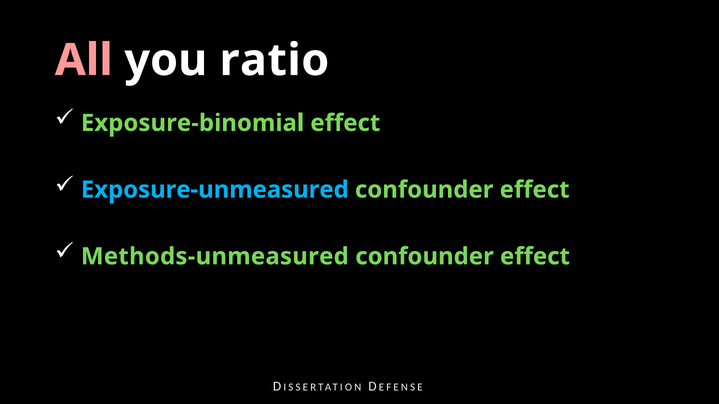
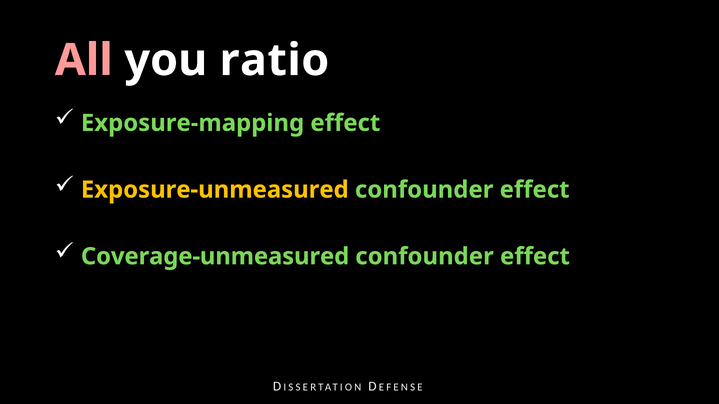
Exposure-binomial: Exposure-binomial -> Exposure-mapping (193, 123)
Exposure-unmeasured colour: light blue -> yellow (215, 190)
Methods-unmeasured: Methods-unmeasured -> Coverage-unmeasured (215, 257)
